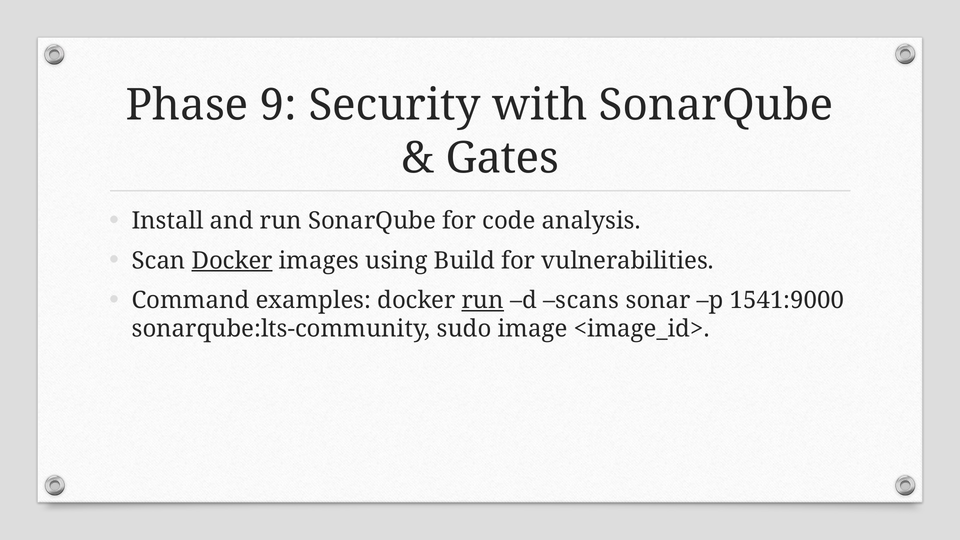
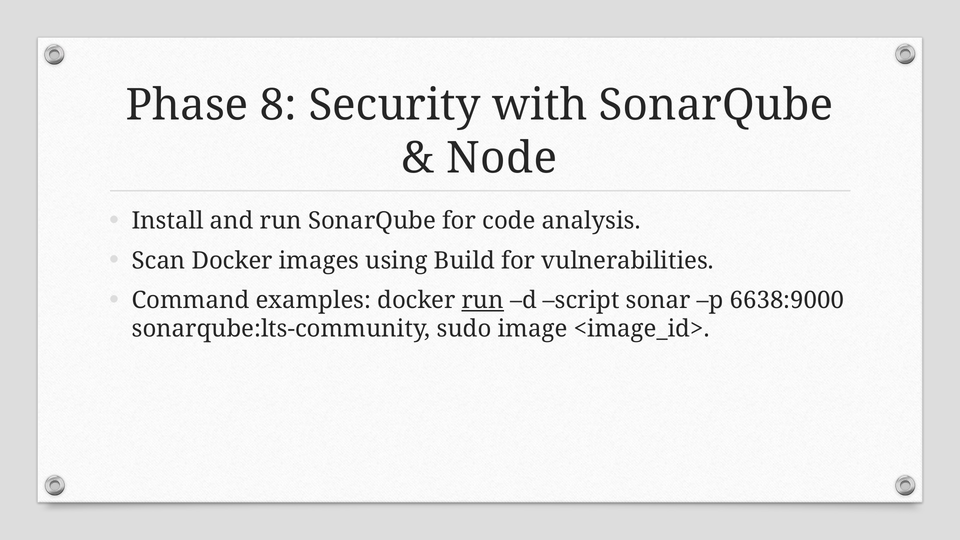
9: 9 -> 8 (278, 105)
Gates: Gates -> Node (502, 158)
Docker underline: present -> none (232, 261)
scans: scans -> script (581, 300)
1541:9000: 1541:9000 -> 6638:9000 (787, 300)
